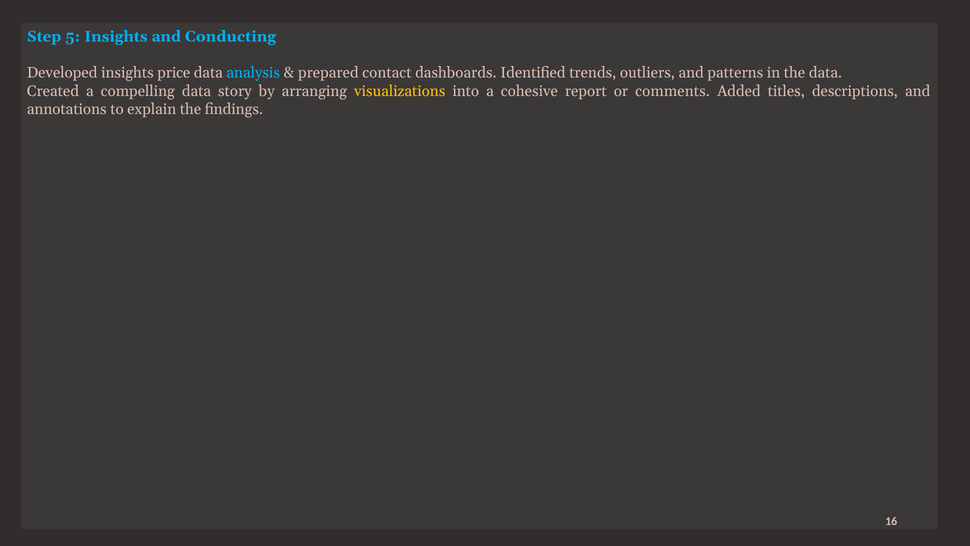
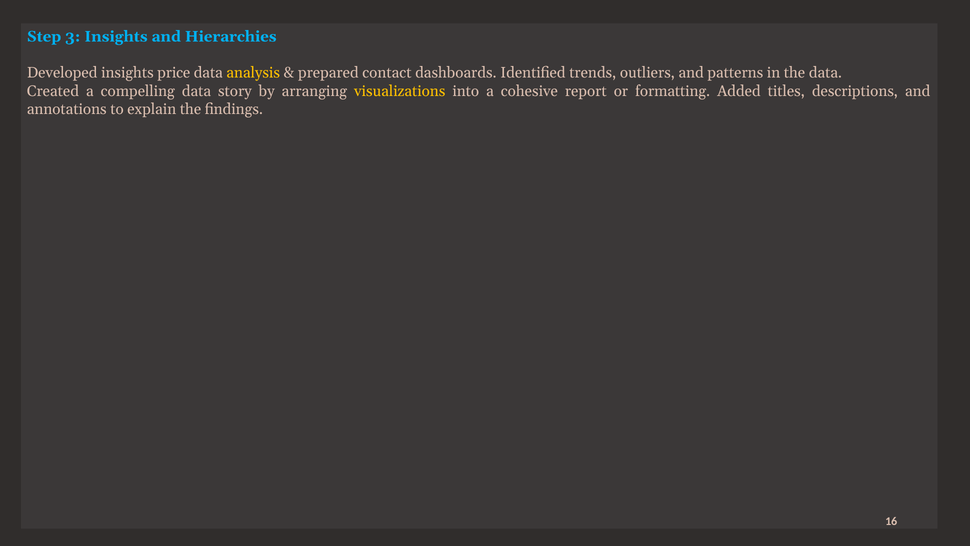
5: 5 -> 3 (73, 36)
Conducting: Conducting -> Hierarchies (231, 36)
analysis colour: light blue -> yellow (253, 73)
comments: comments -> formatting (673, 91)
